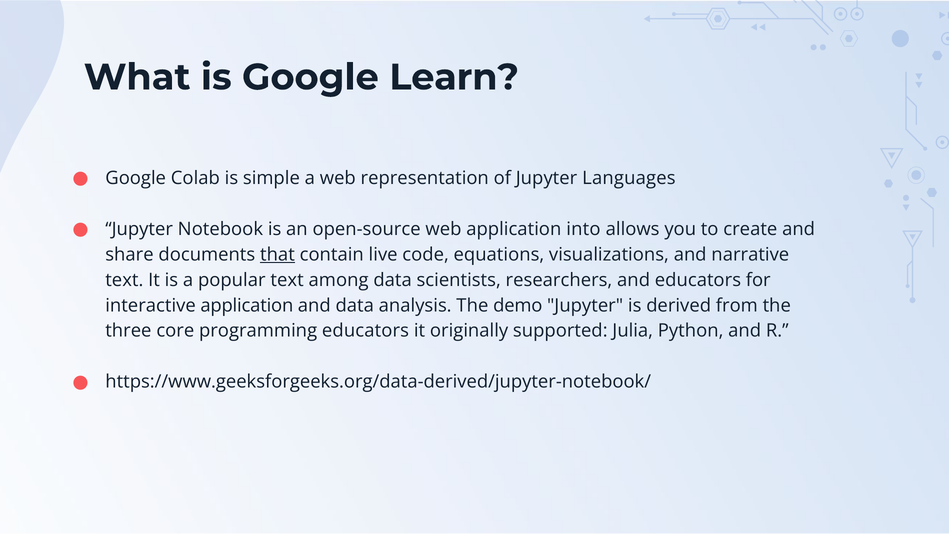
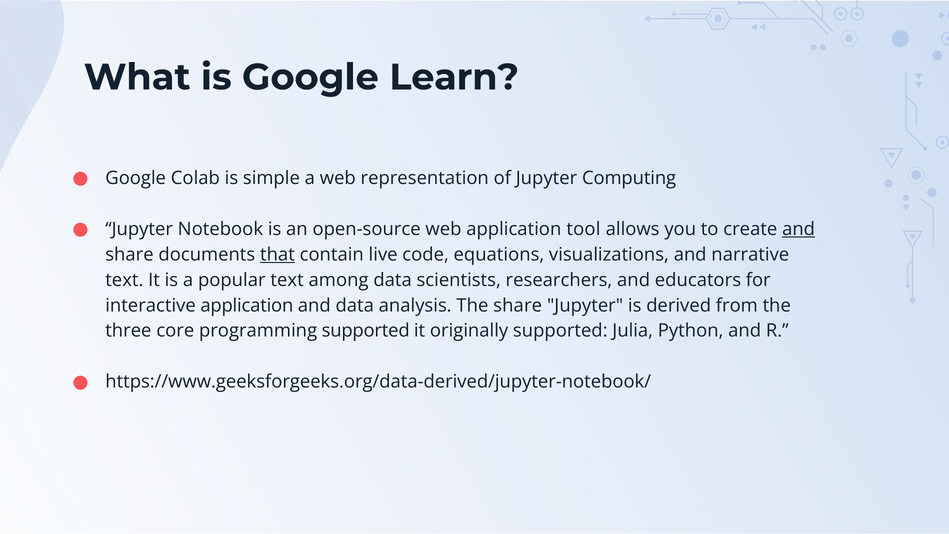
Languages: Languages -> Computing (629, 178)
into: into -> tool (583, 229)
and underline: none -> present (799, 229)
The demo: demo -> share (518, 305)
programming educators: educators -> supported (366, 331)
